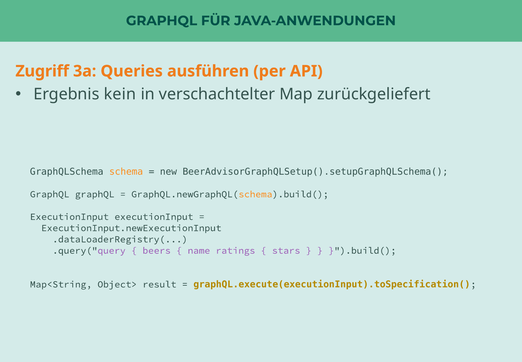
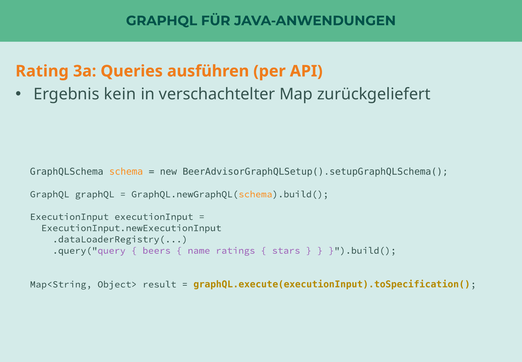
Zugriff: Zugriff -> Rating (42, 71)
